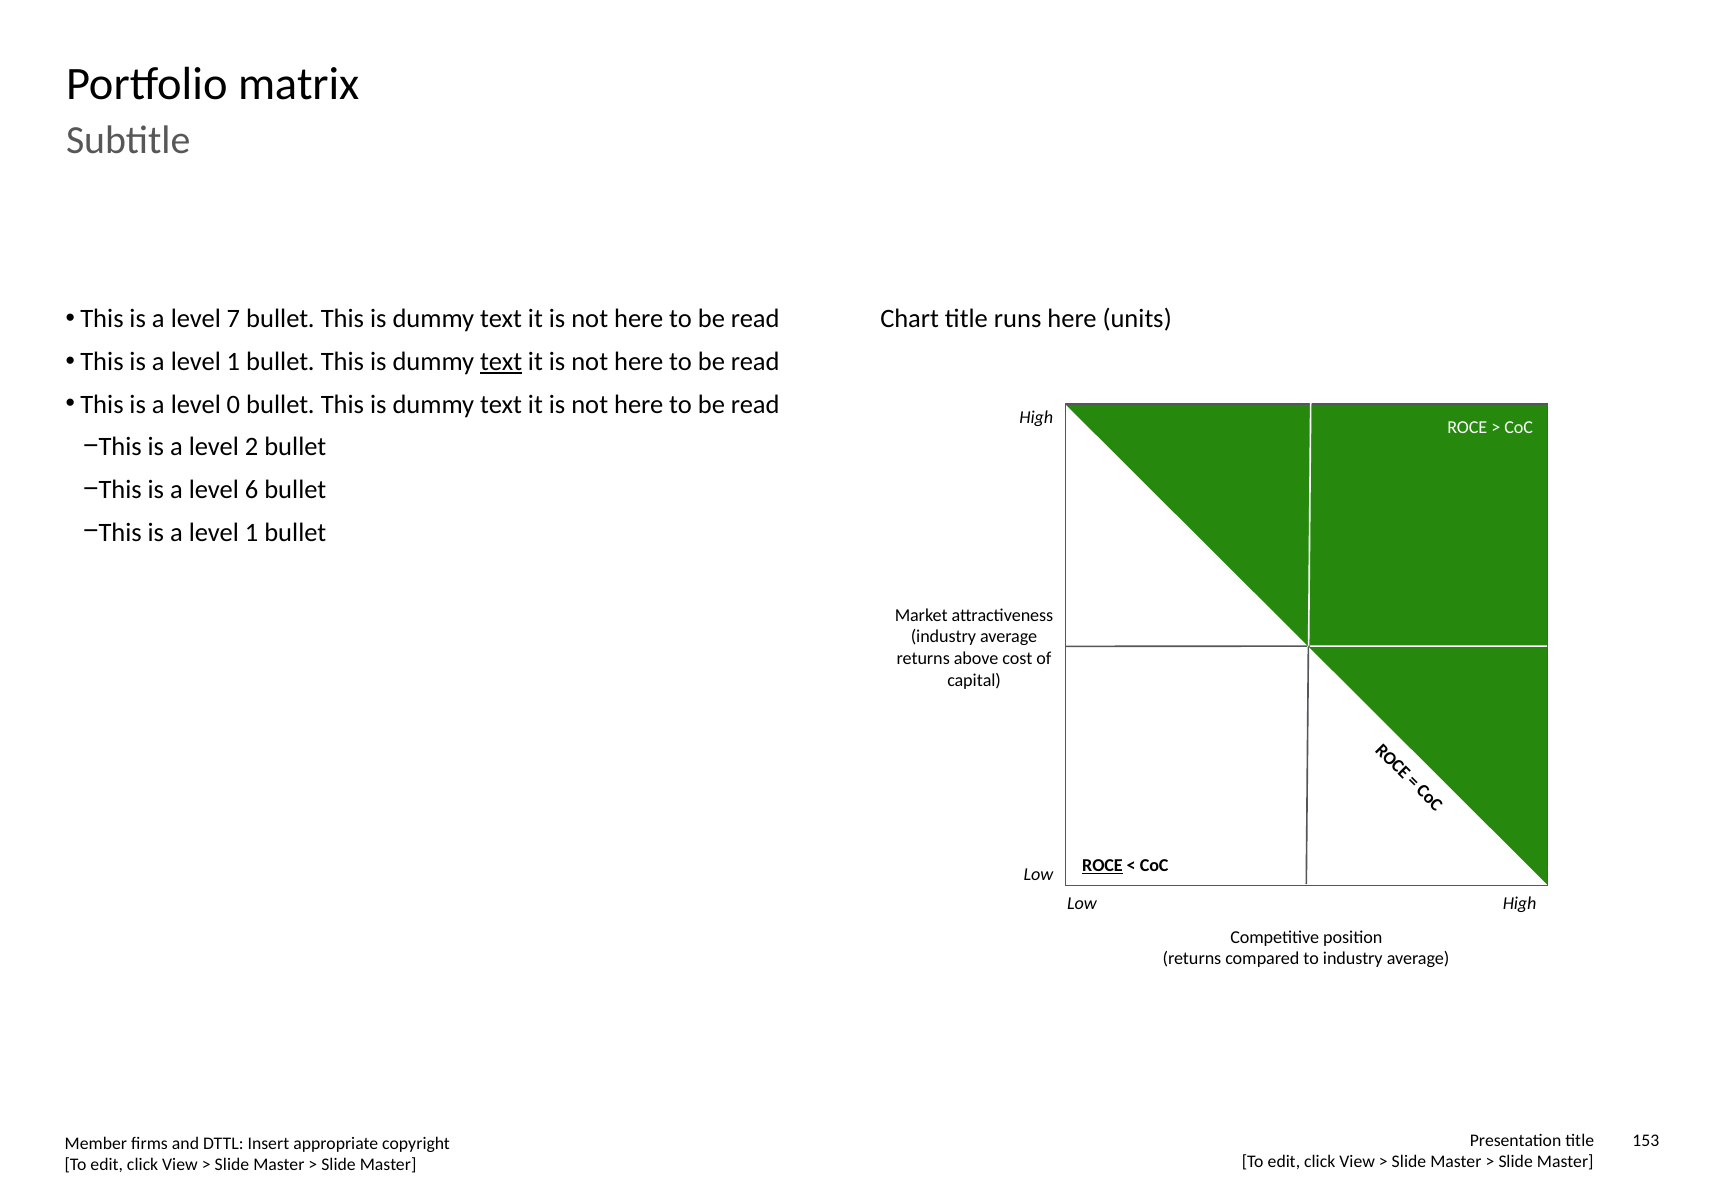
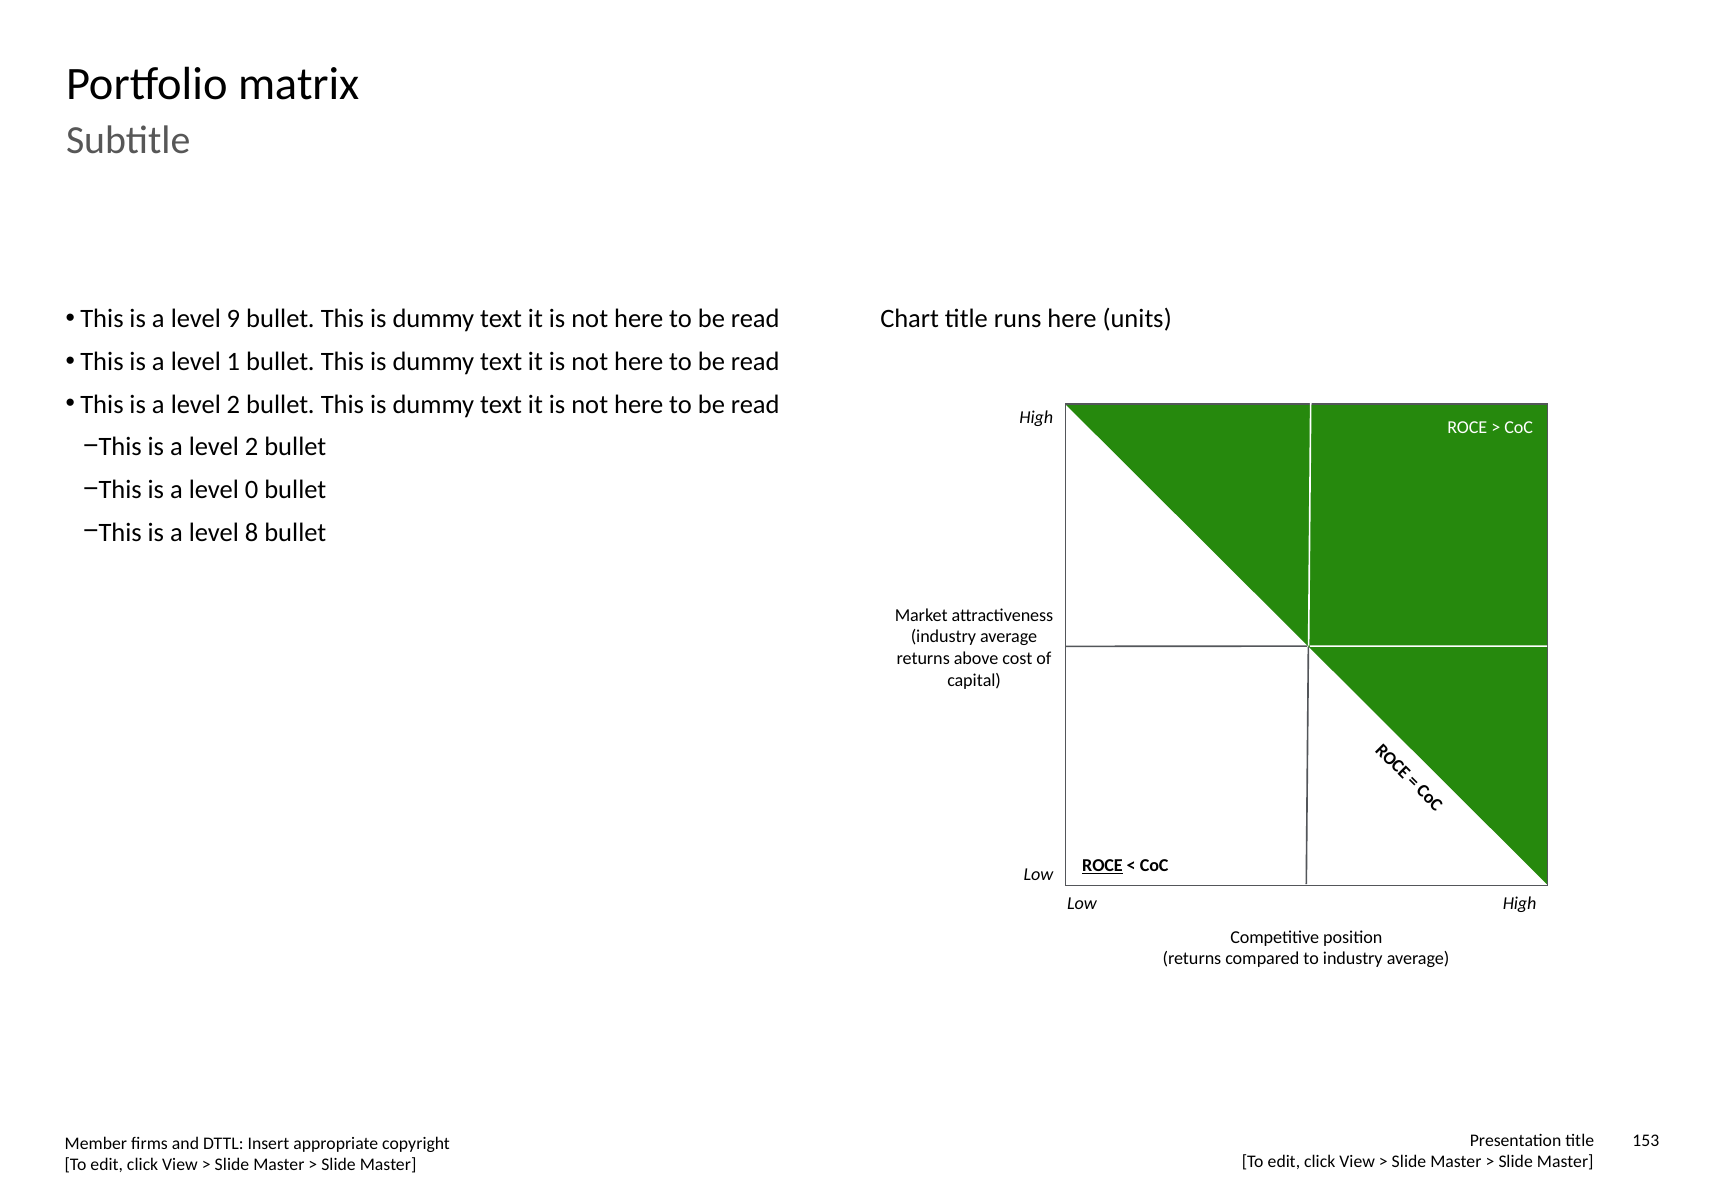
7: 7 -> 9 (233, 319)
text underline: present -> none (501, 362)
0: 0 -> 2 (233, 404)
6: 6 -> 0 (252, 490)
1: 1 -> 8 (252, 532)
